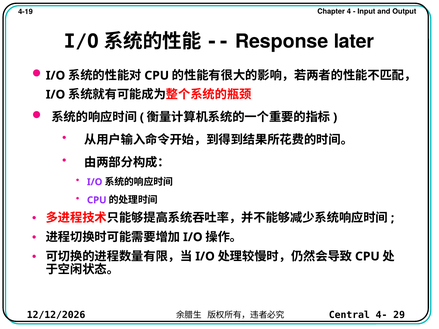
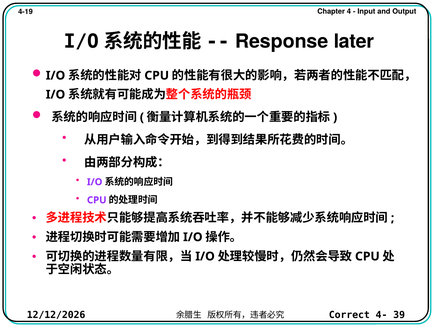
Central: Central -> Correct (349, 315)
29: 29 -> 39 (399, 315)
